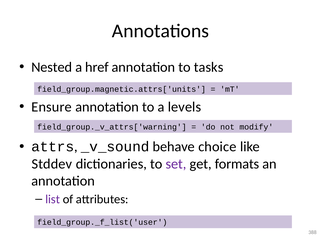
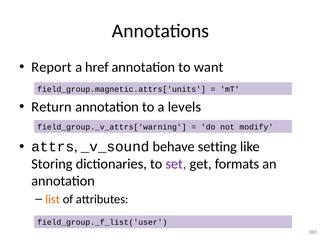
Nested: Nested -> Report (52, 67)
tasks: tasks -> want (209, 67)
Ensure: Ensure -> Return (52, 107)
choice: choice -> setting (217, 147)
Stddev: Stddev -> Storing (52, 164)
list colour: purple -> orange (53, 200)
